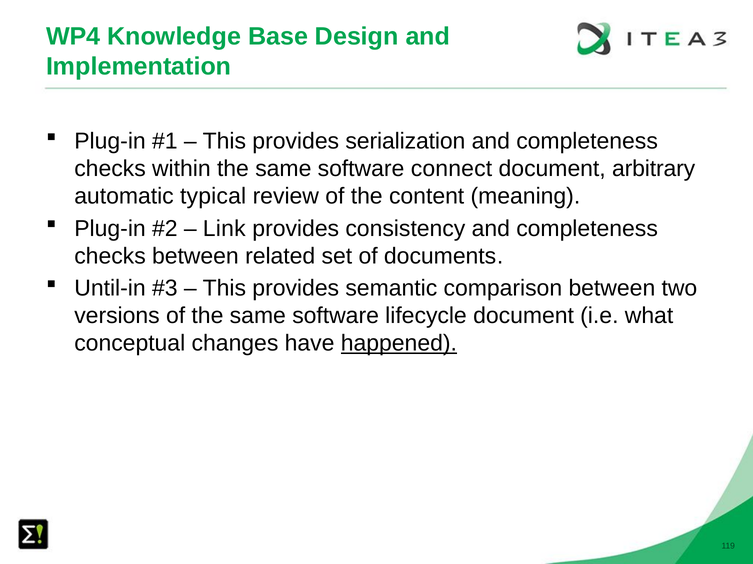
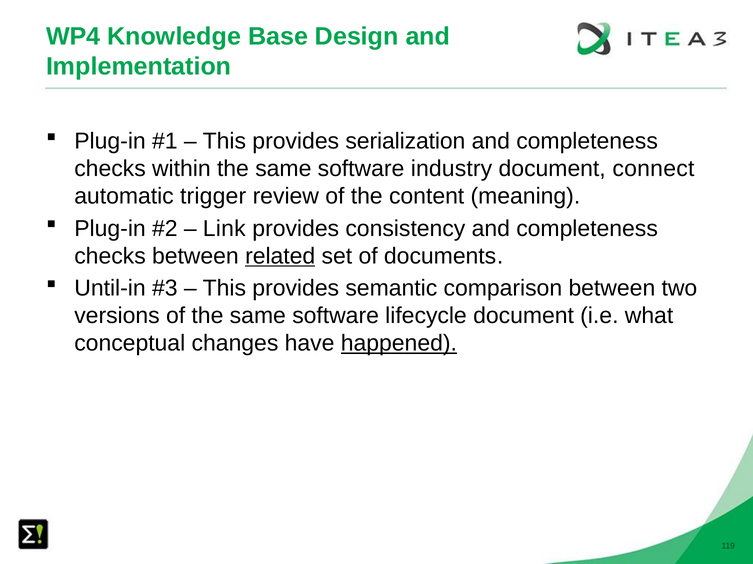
connect: connect -> industry (451, 169)
arbitrary: arbitrary -> connect (653, 169)
typical: typical -> trigger (213, 197)
related underline: none -> present (280, 256)
